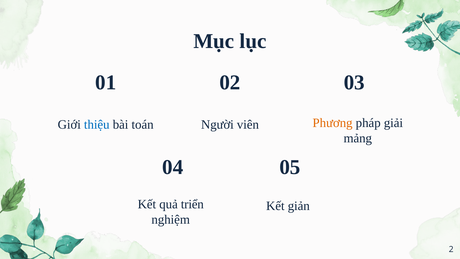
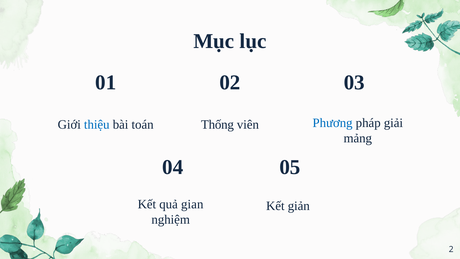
Người: Người -> Thống (217, 124)
Phương colour: orange -> blue (333, 123)
triển: triển -> gian (192, 204)
